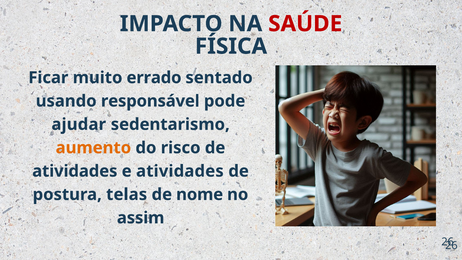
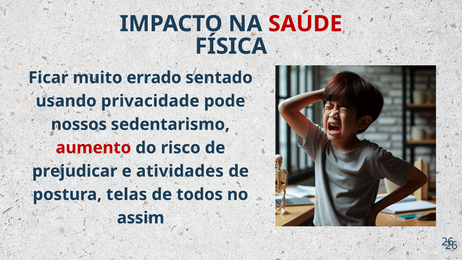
responsável: responsável -> privacidade (150, 101)
ajudar: ajudar -> nossos (79, 124)
aumento colour: orange -> red (93, 148)
atividades: atividades -> prejudicar (75, 171)
nome: nome -> todos (200, 194)
